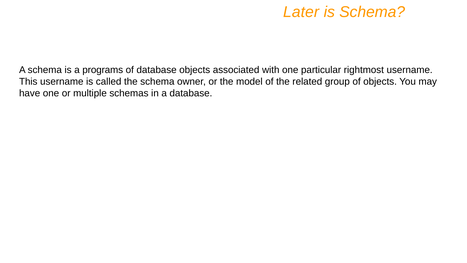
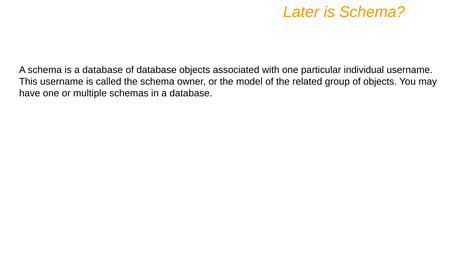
is a programs: programs -> database (103, 70)
rightmost: rightmost -> individual (364, 70)
